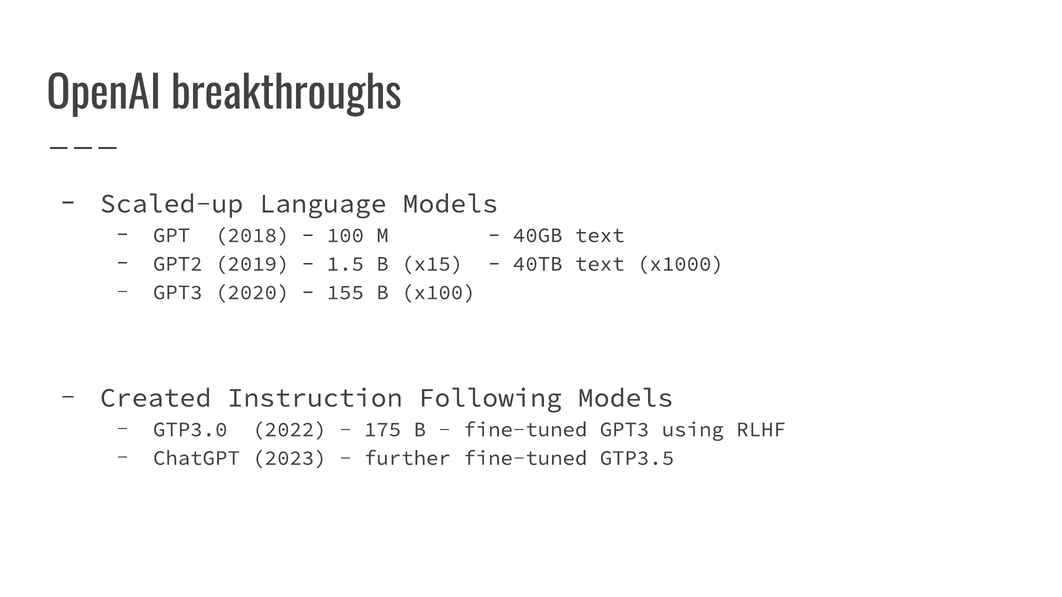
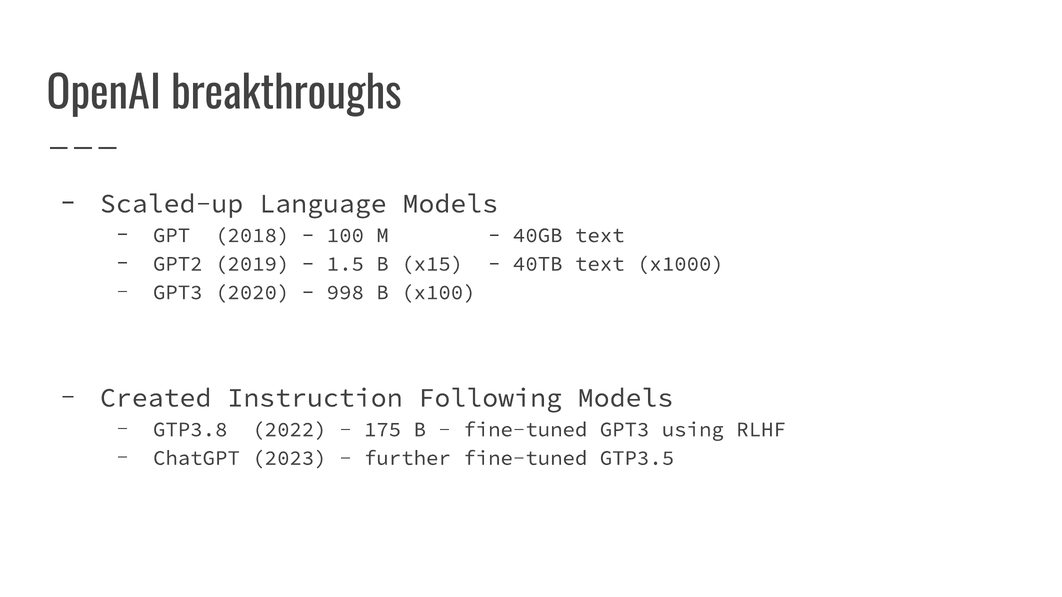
155: 155 -> 998 (345, 293)
GTP3.0: GTP3.0 -> GTP3.8 (190, 430)
